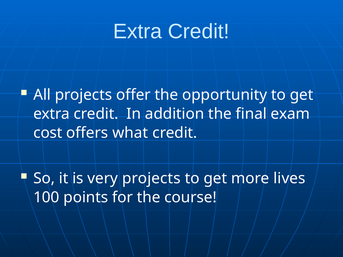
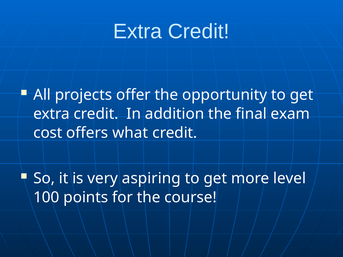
very projects: projects -> aspiring (151, 179)
lives: lives -> level (290, 179)
